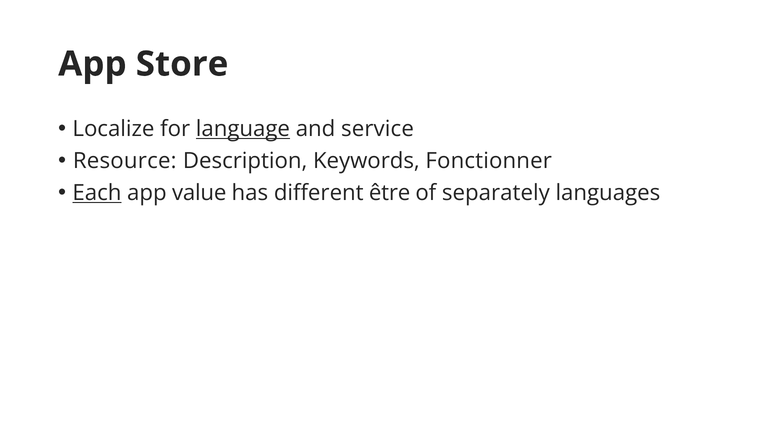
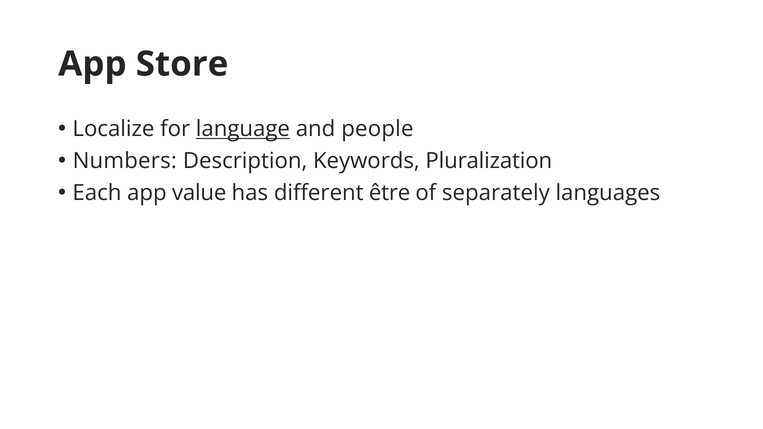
service: service -> people (377, 129)
Resource: Resource -> Numbers (125, 161)
Fonctionner: Fonctionner -> Pluralization (489, 161)
Each underline: present -> none (97, 193)
